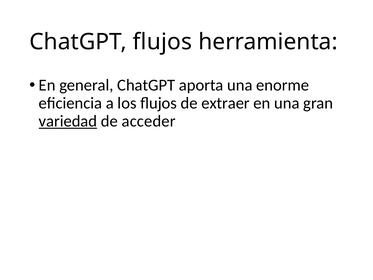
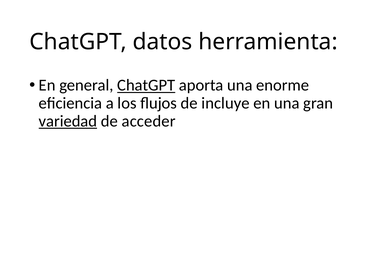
ChatGPT flujos: flujos -> datos (162, 42)
ChatGPT underline: none -> present (146, 85)
extraer: extraer -> incluye (226, 103)
